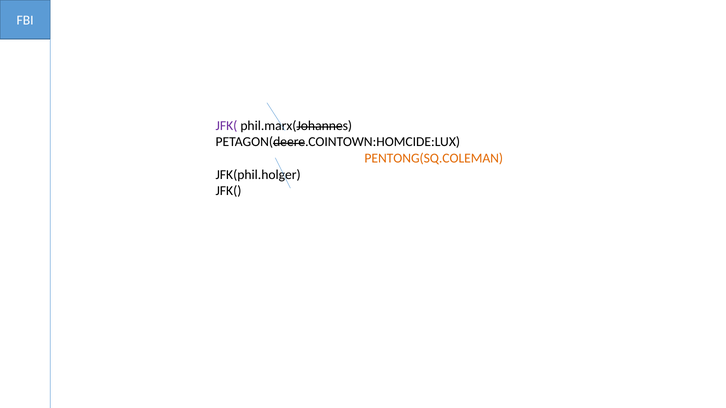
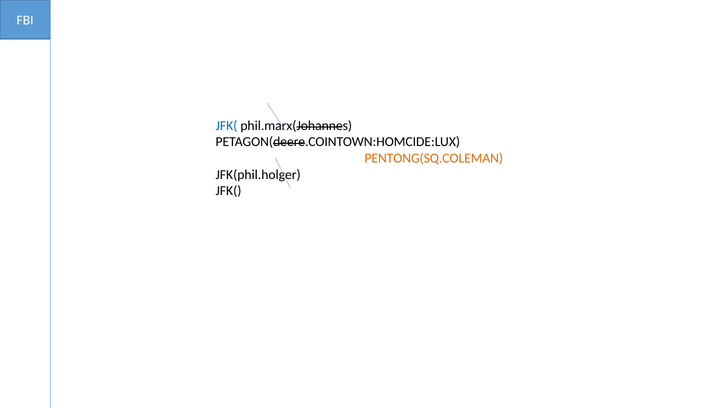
JFK( colour: purple -> blue (226, 126)
